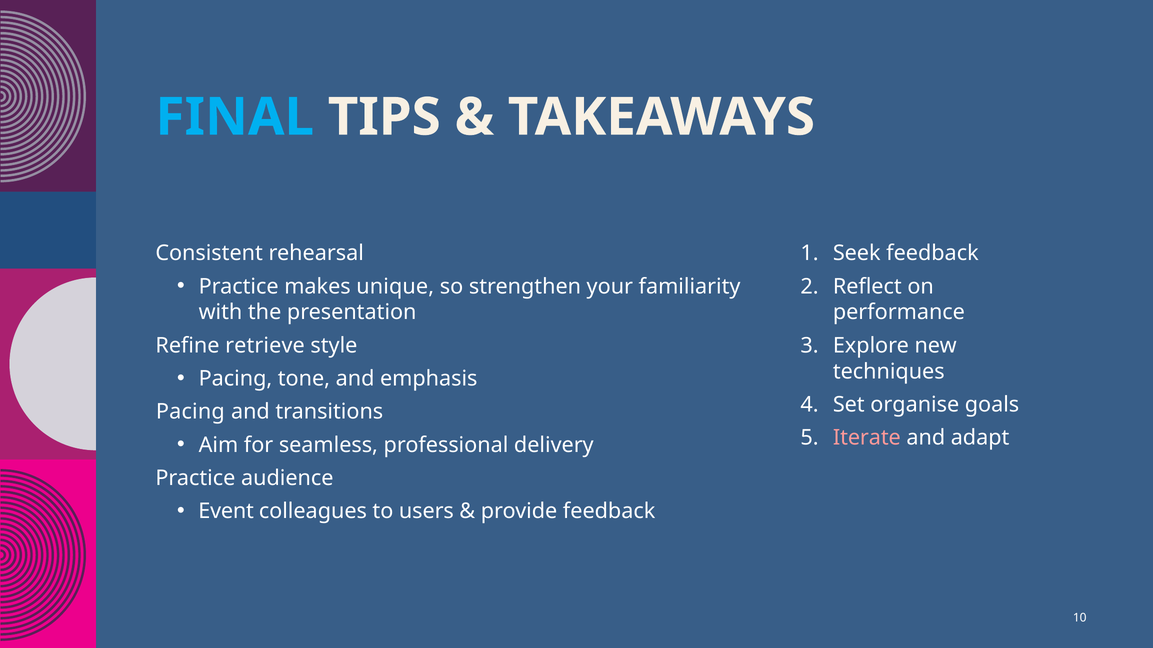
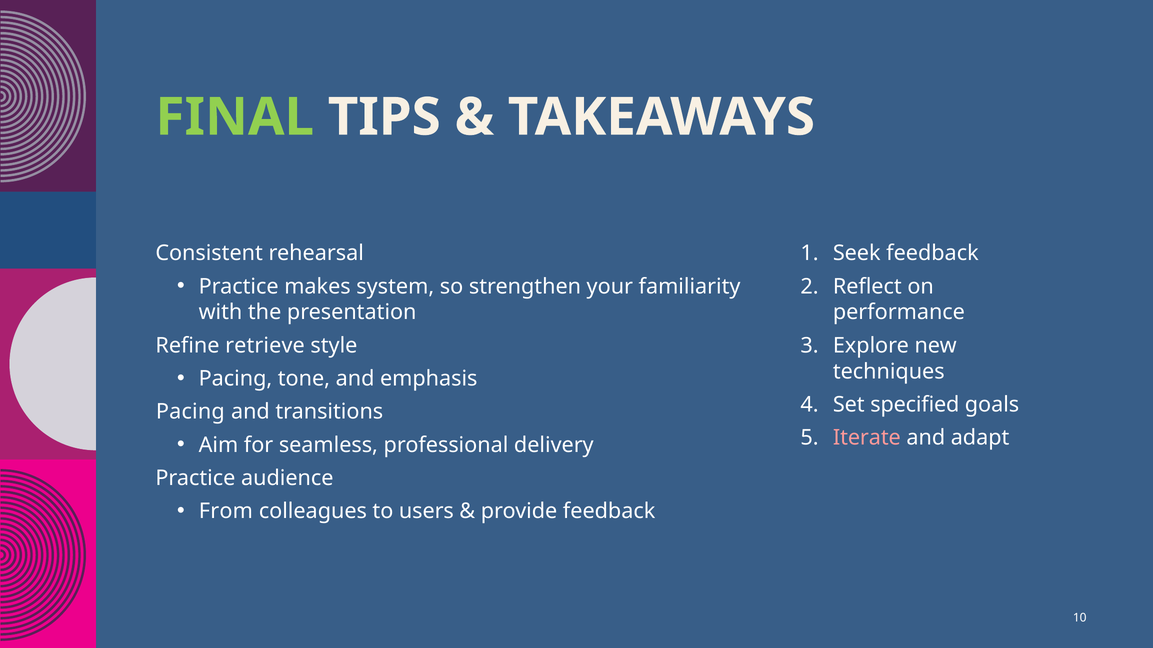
FINAL colour: light blue -> light green (235, 117)
unique: unique -> system (395, 287)
organise: organise -> specified (915, 405)
Event: Event -> From (226, 512)
